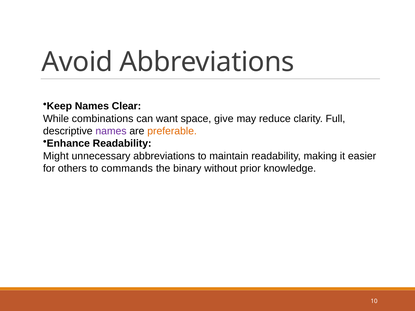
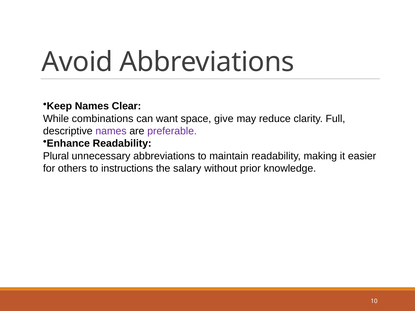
preferable colour: orange -> purple (172, 131)
Might: Might -> Plural (56, 156)
commands: commands -> instructions (127, 168)
binary: binary -> salary (187, 168)
